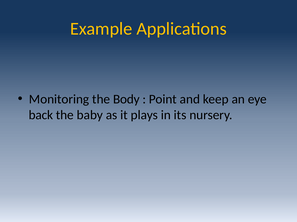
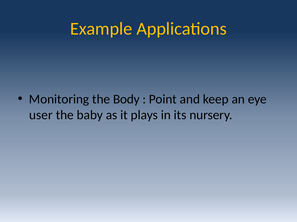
back: back -> user (41, 115)
